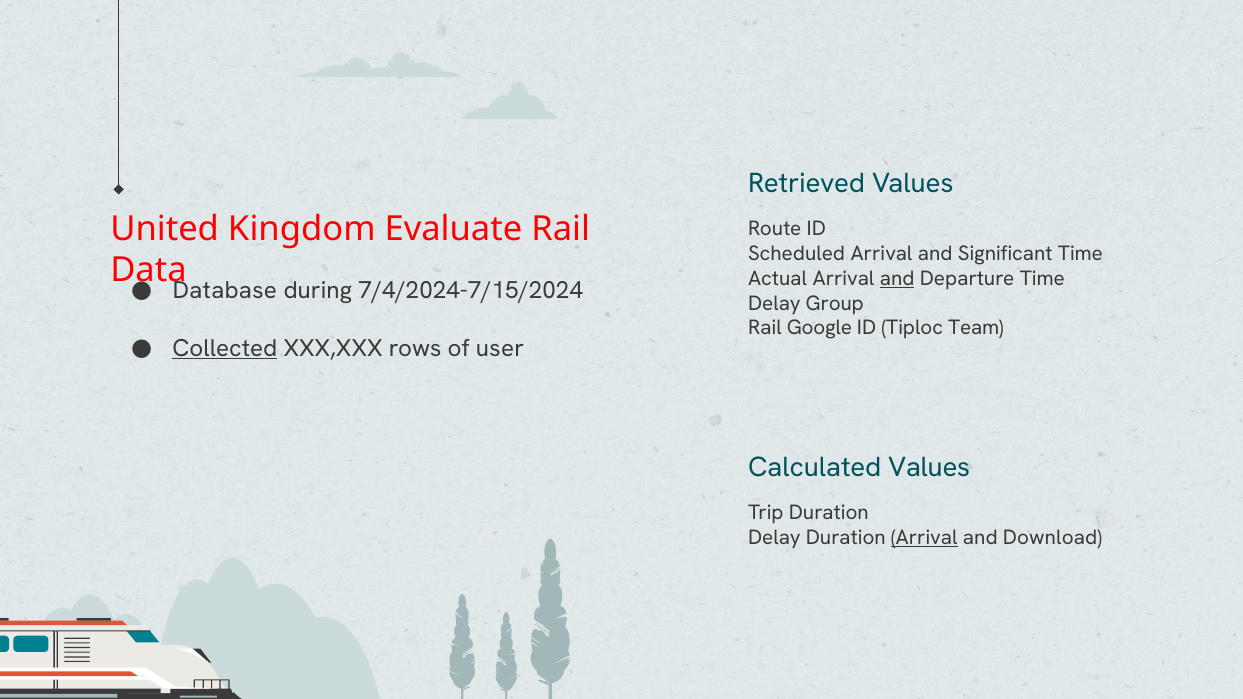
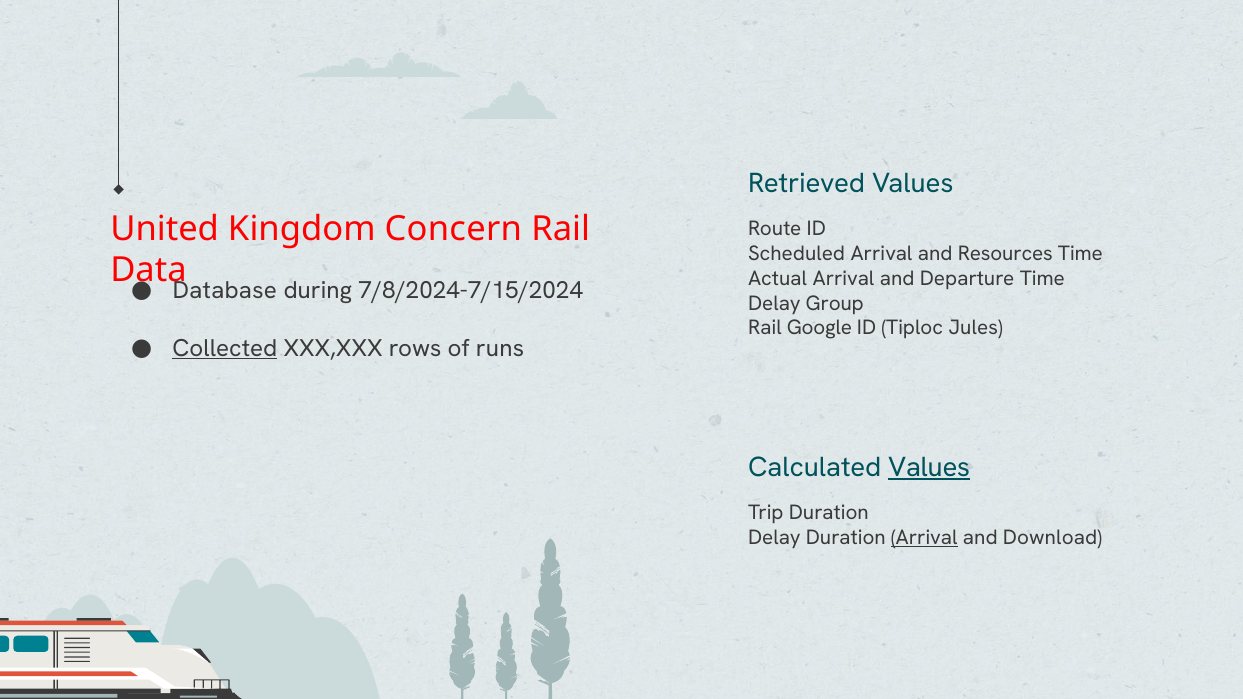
Evaluate: Evaluate -> Concern (453, 229)
Significant: Significant -> Resources (1005, 254)
and underline: present -> none (897, 278)
7/4/2024-7/15/2024: 7/4/2024-7/15/2024 -> 7/8/2024-7/15/2024 (471, 290)
Team: Team -> Jules (976, 328)
user: user -> runs (500, 348)
Values underline: none -> present (929, 467)
